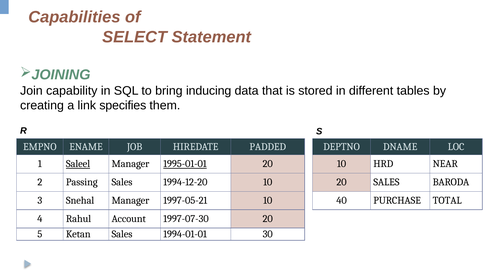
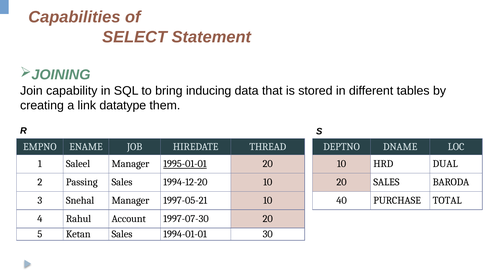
specifies: specifies -> datatype (123, 106)
PADDED: PADDED -> THREAD (268, 147)
Saleel underline: present -> none (78, 164)
NEAR: NEAR -> DUAL (445, 164)
